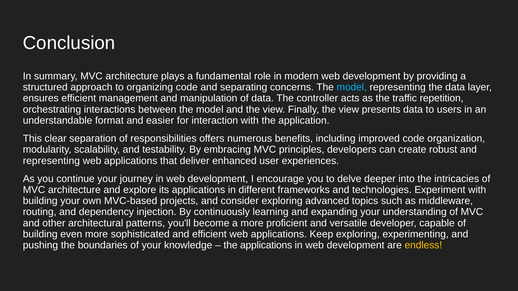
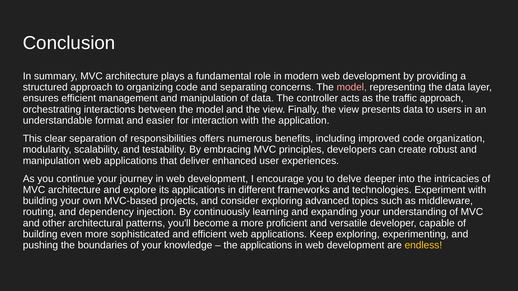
model colour: light blue -> pink (352, 87)
traffic repetition: repetition -> approach (442, 98)
representing: representing -> manipulation (51, 161)
